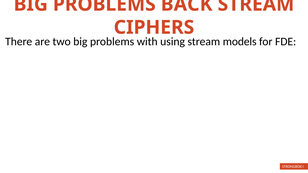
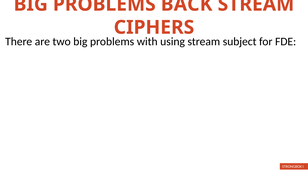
models: models -> subject (240, 42)
